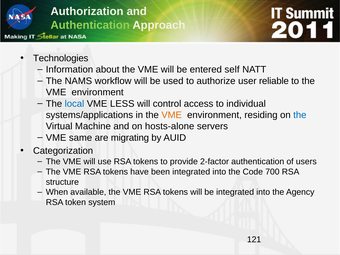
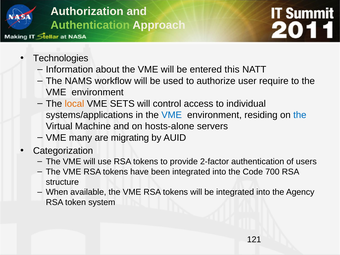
self: self -> this (232, 70)
reliable: reliable -> require (274, 81)
local colour: blue -> orange (74, 104)
LESS: LESS -> SETS (122, 104)
VME colour: orange -> blue (172, 115)
same: same -> many (81, 138)
